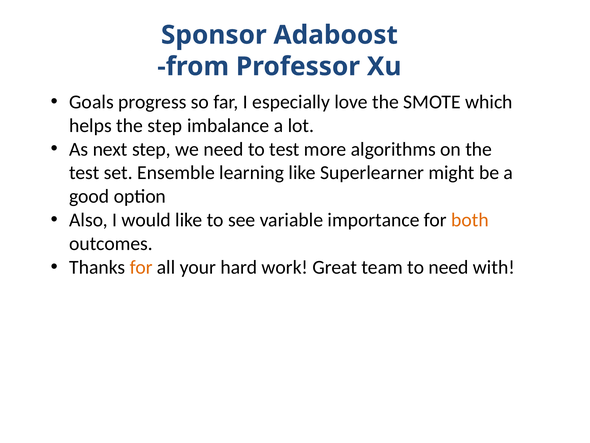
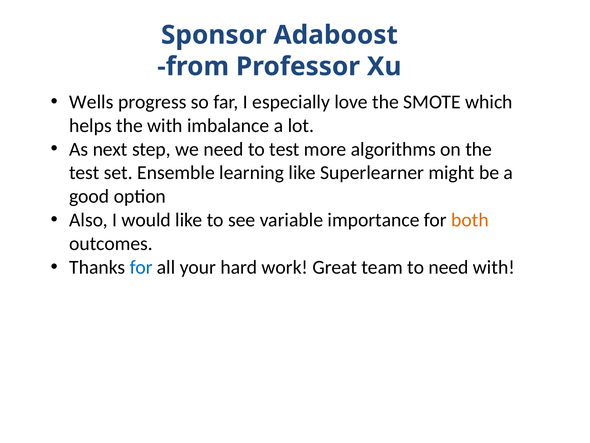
Goals: Goals -> Wells (91, 102)
the step: step -> with (165, 125)
for colour: orange -> blue (141, 267)
